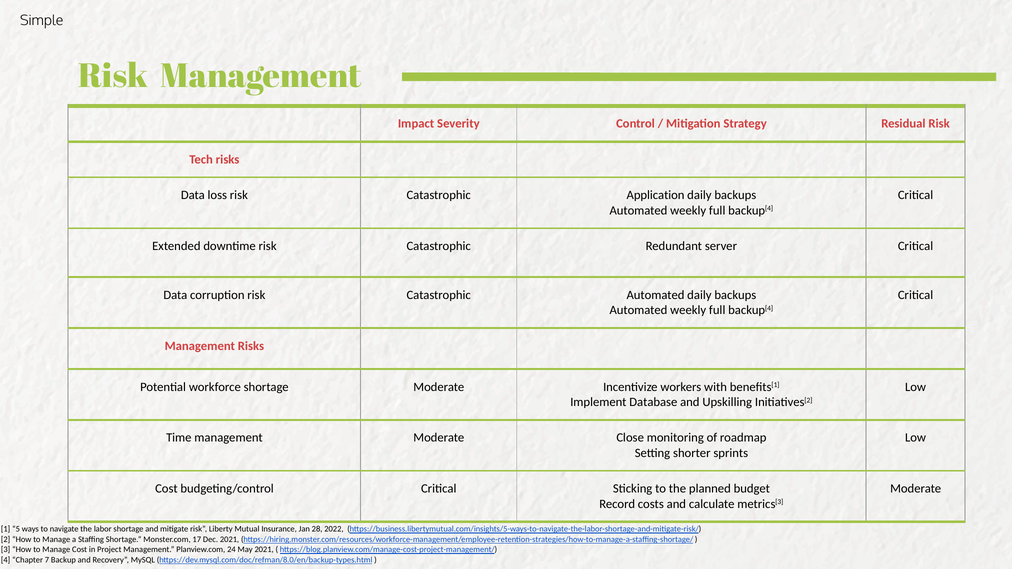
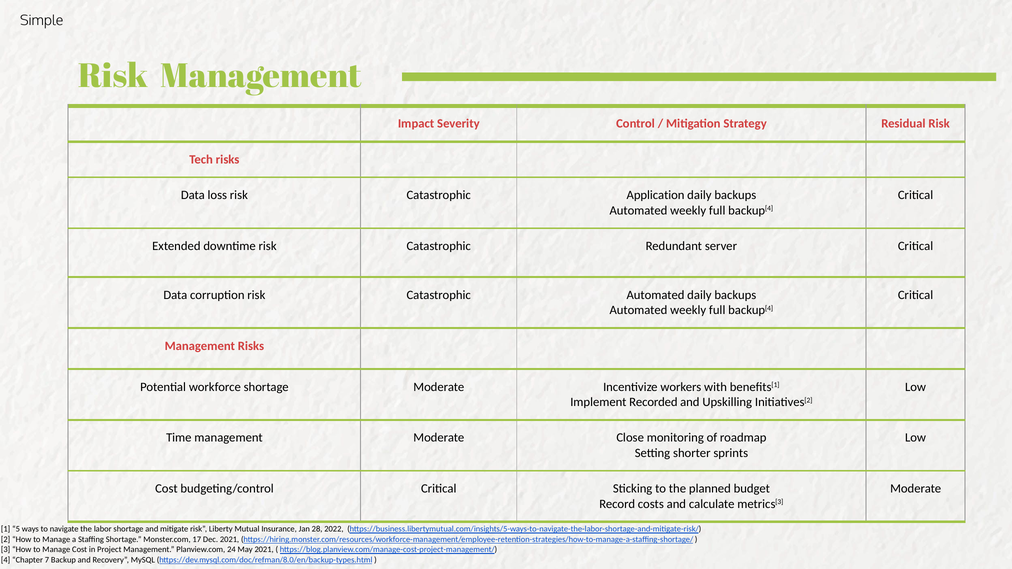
Database: Database -> Recorded (653, 402)
